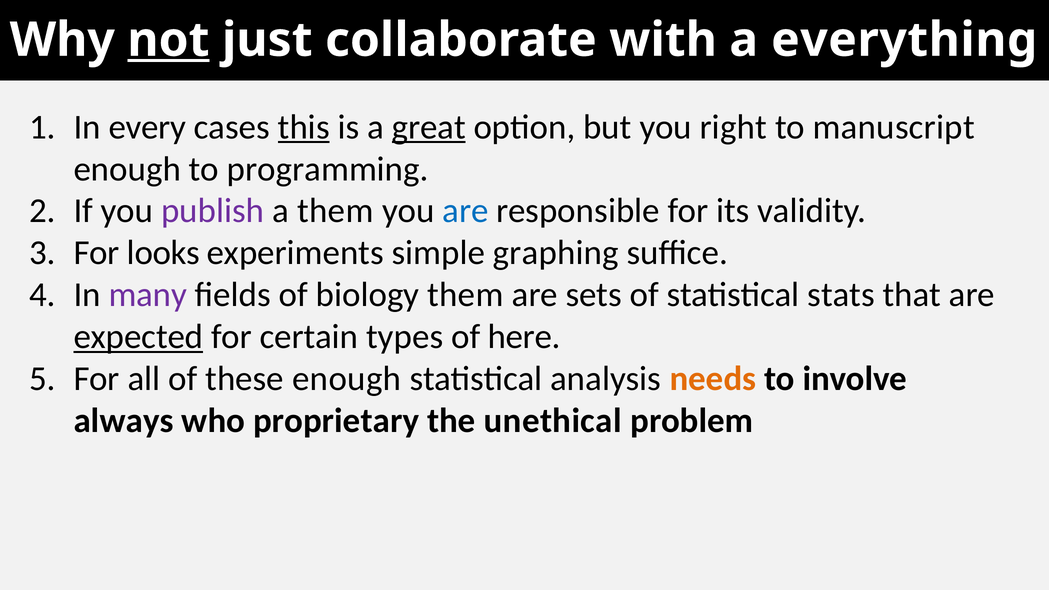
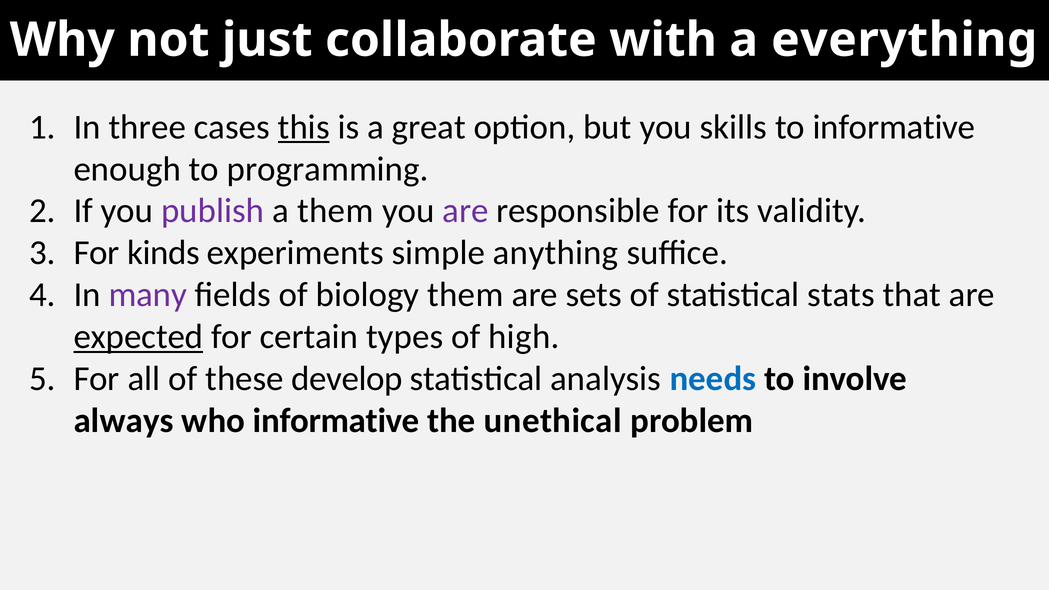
not underline: present -> none (168, 40)
every: every -> three (147, 127)
great underline: present -> none (429, 127)
right: right -> skills (733, 127)
to manuscript: manuscript -> informative (894, 127)
are colour: blue -> purple (466, 211)
looks: looks -> kinds (163, 253)
graphing: graphing -> anything (556, 253)
here: here -> high (524, 337)
these enough: enough -> develop (347, 379)
needs colour: orange -> blue (713, 379)
who proprietary: proprietary -> informative (336, 421)
